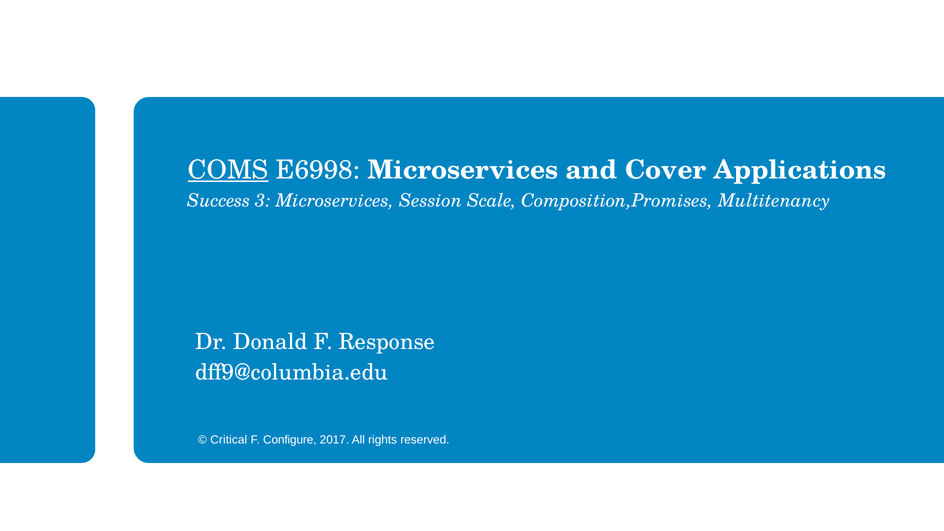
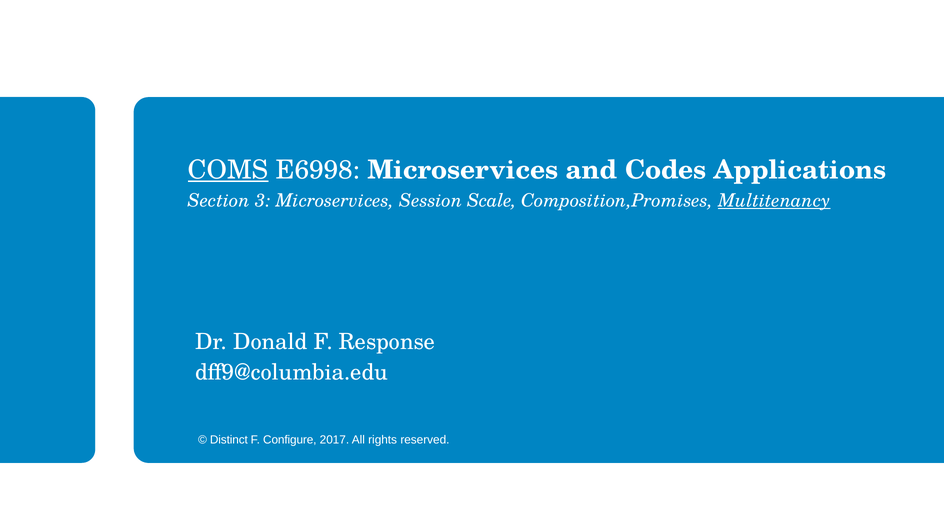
Cover: Cover -> Codes (666, 170)
Success: Success -> Section (219, 201)
Multitenancy underline: none -> present (774, 201)
Critical: Critical -> Distinct (229, 440)
